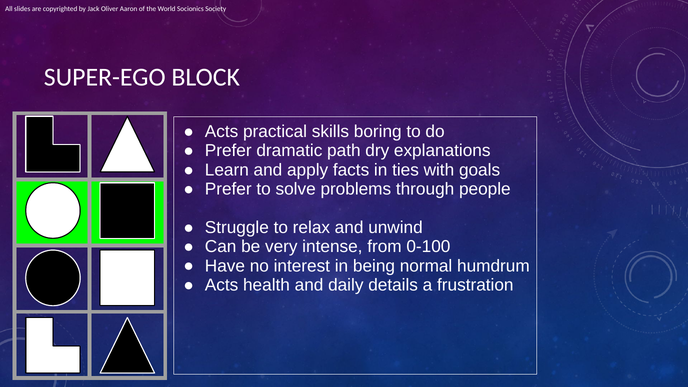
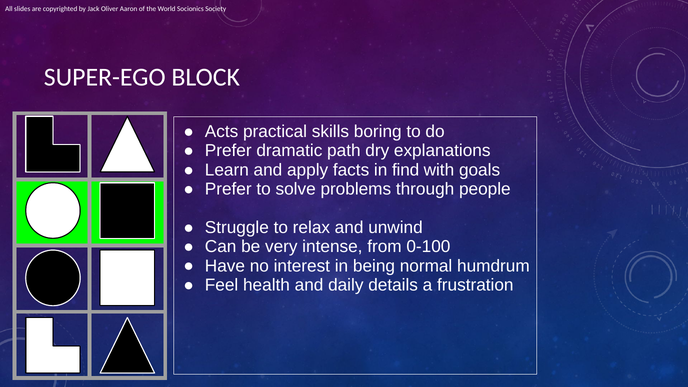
ties: ties -> find (406, 170)
Acts: Acts -> Feel (222, 285)
